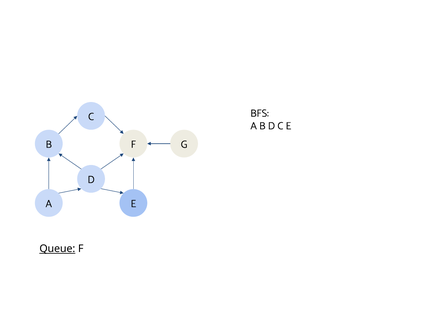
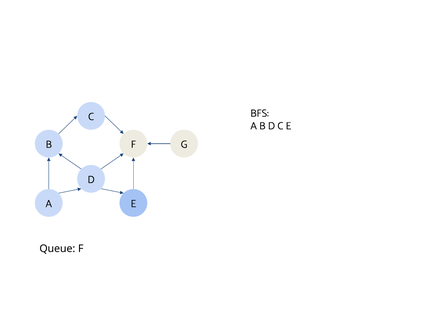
Queue underline: present -> none (57, 249)
